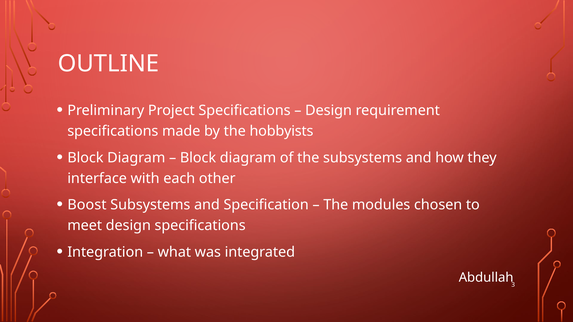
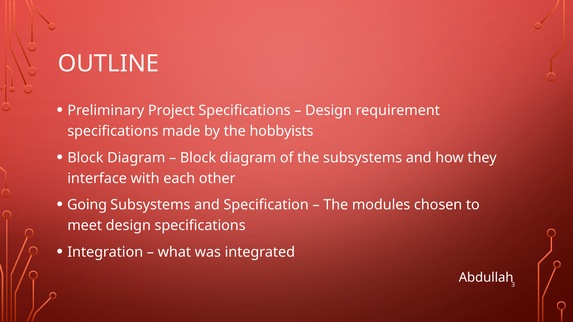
Boost: Boost -> Going (87, 205)
